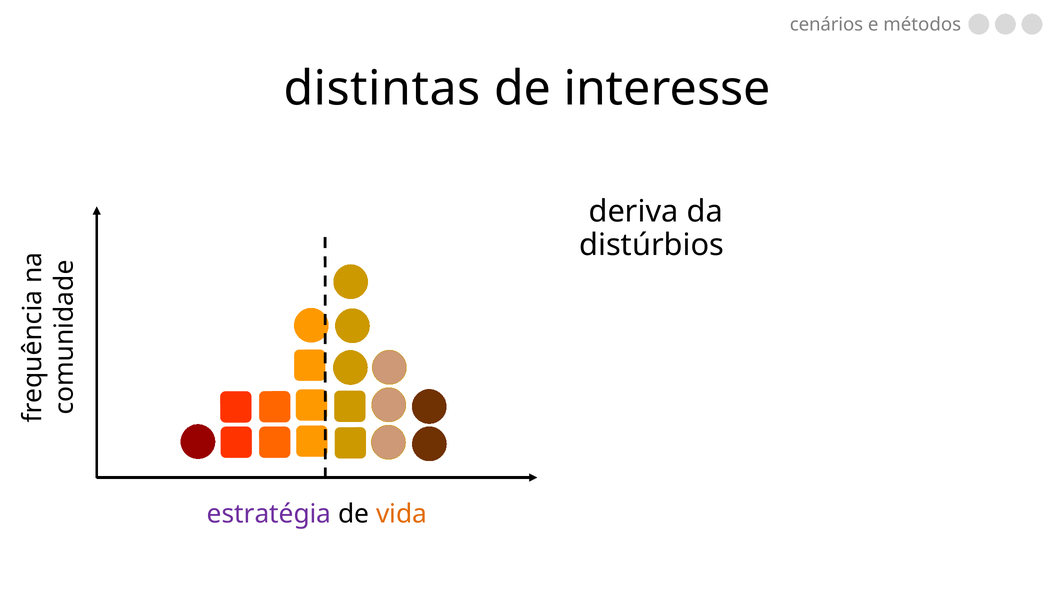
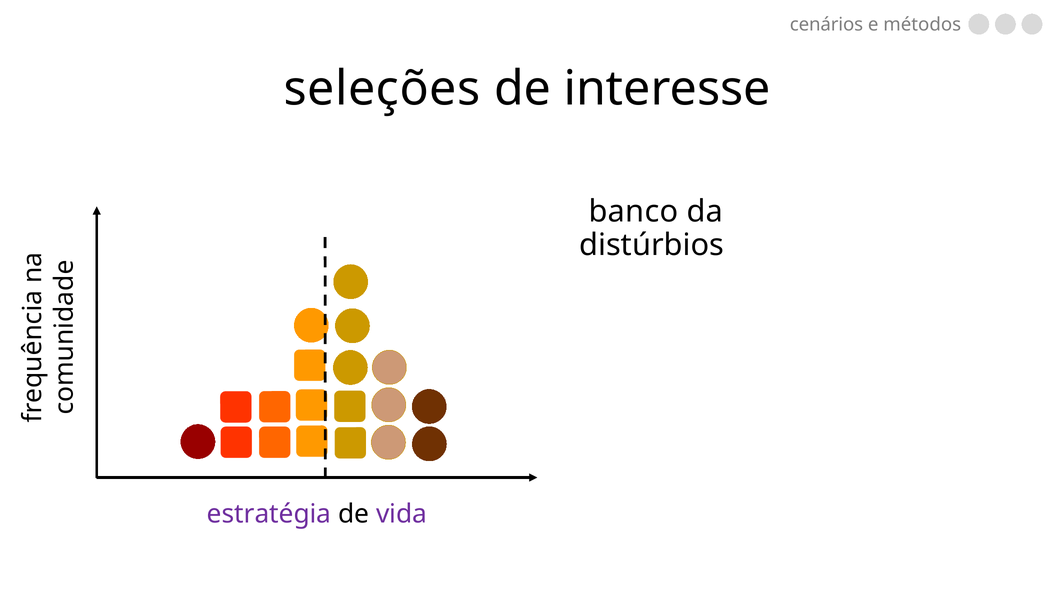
distintas: distintas -> seleções (382, 89)
deriva: deriva -> banco (634, 212)
vida colour: orange -> purple (402, 513)
